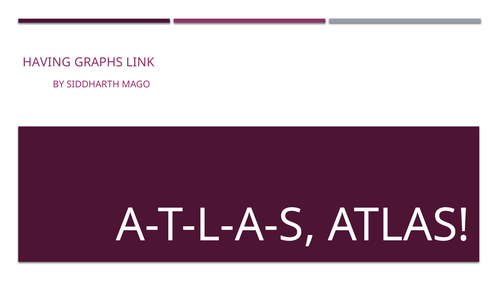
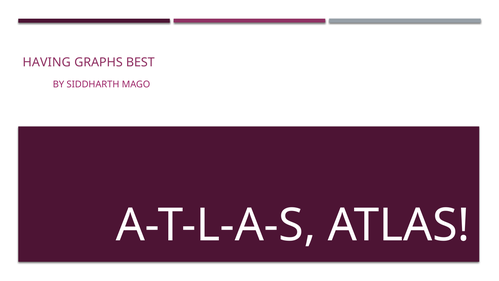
LINK: LINK -> BEST (140, 62)
